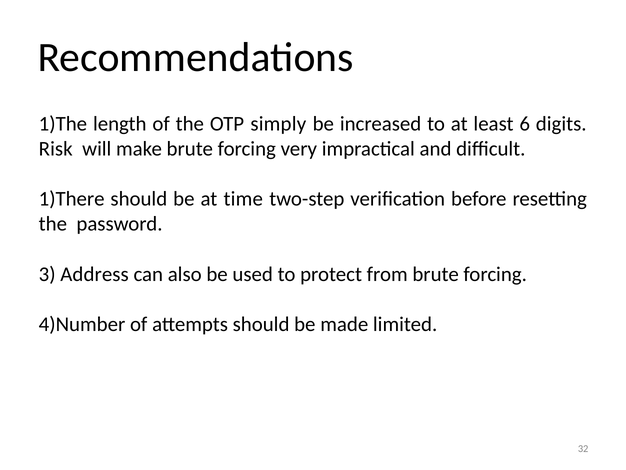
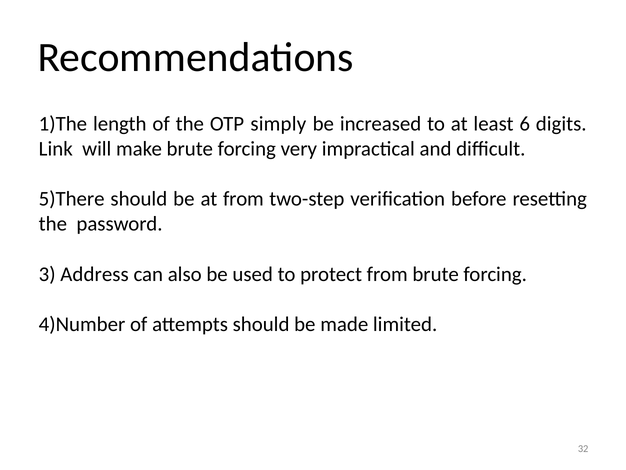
Risk: Risk -> Link (56, 149)
1)There: 1)There -> 5)There (72, 199)
at time: time -> from (243, 199)
